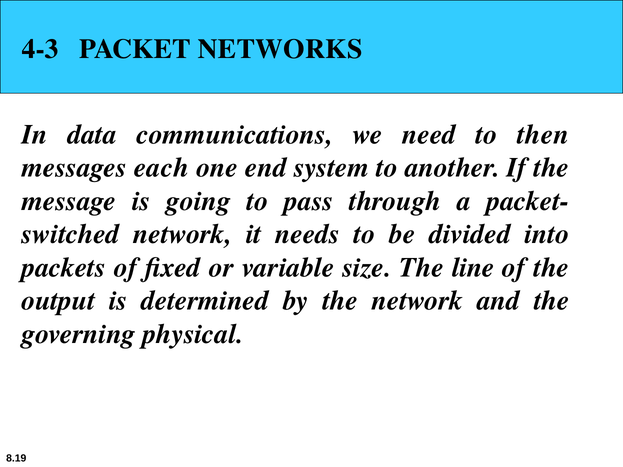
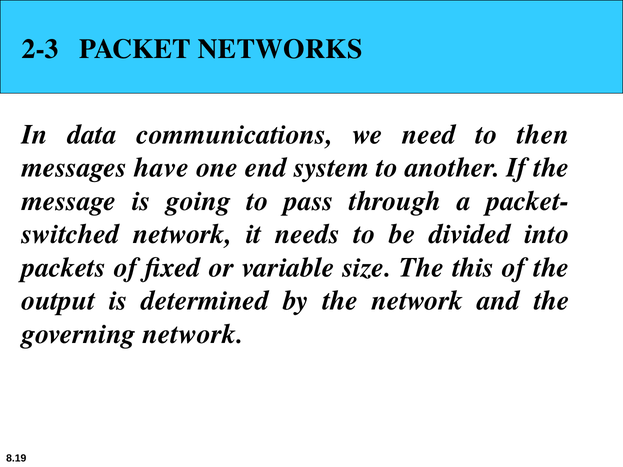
4-3: 4-3 -> 2-3 (40, 49)
each: each -> have (162, 168)
line: line -> this (473, 268)
governing physical: physical -> network (193, 334)
